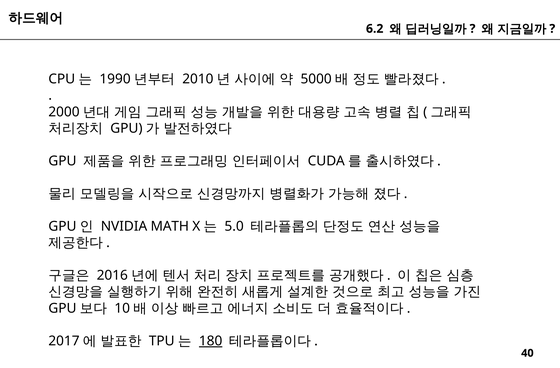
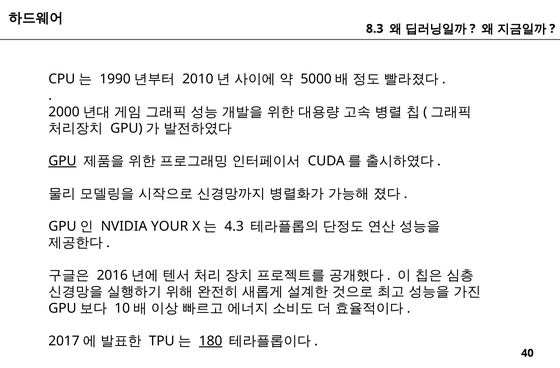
6.2: 6.2 -> 8.3 (375, 29)
GPU underline: none -> present (62, 161)
MATH: MATH -> YOUR (170, 226)
5.0: 5.0 -> 4.3 (234, 226)
